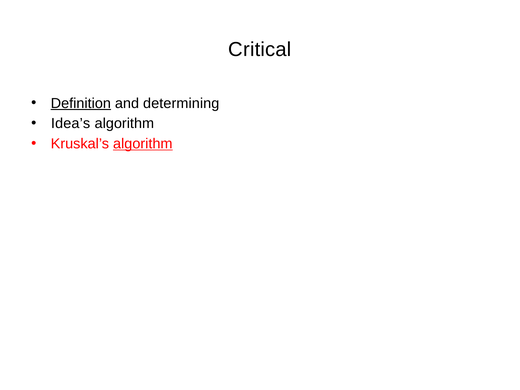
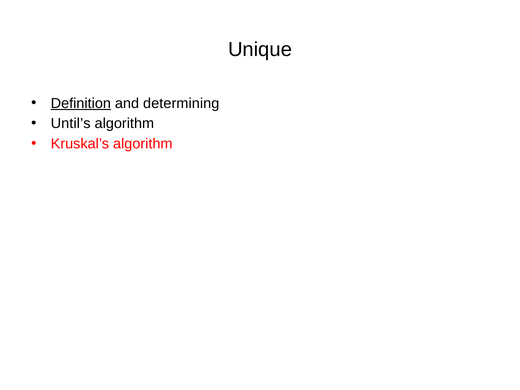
Critical: Critical -> Unique (260, 50)
Idea’s: Idea’s -> Until’s (71, 124)
algorithm underline: present -> none (143, 144)
